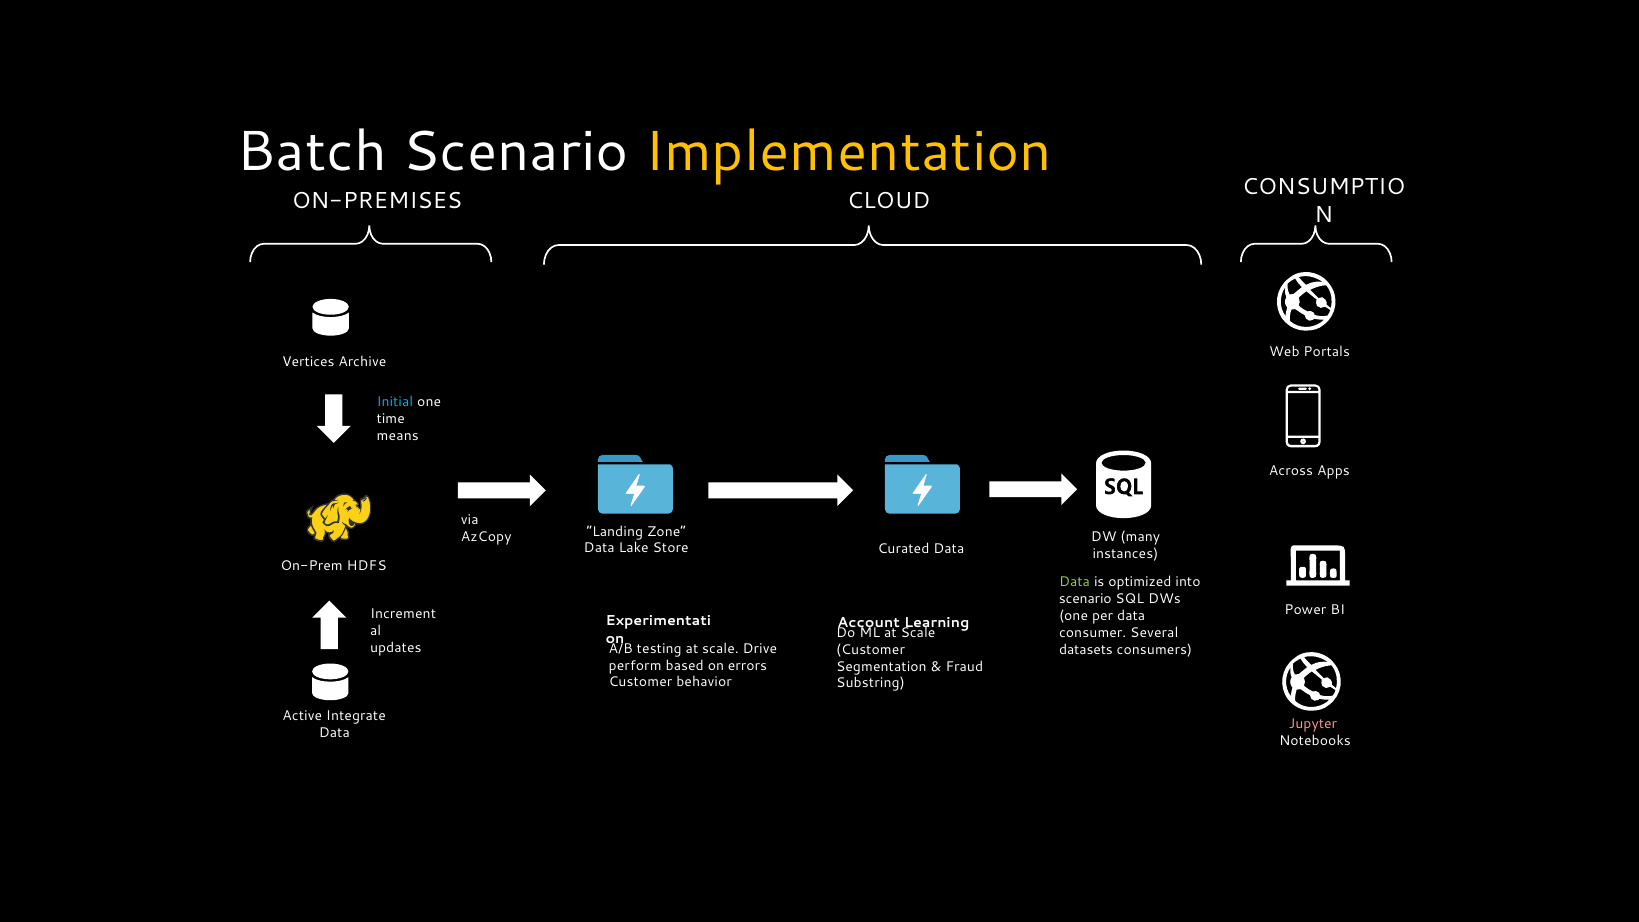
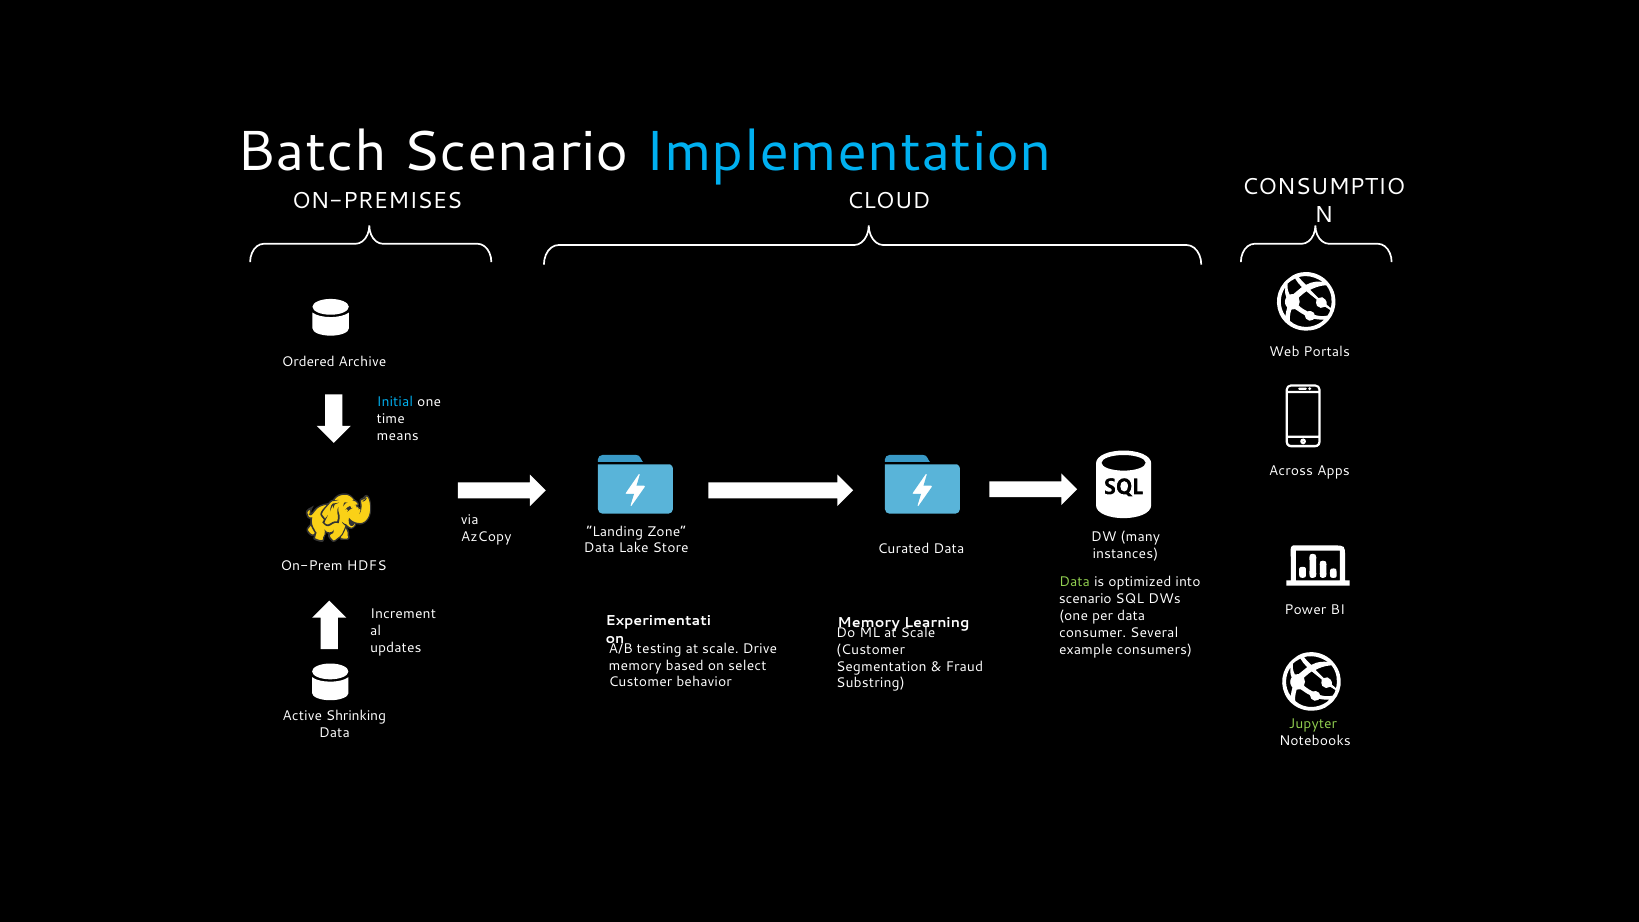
Implementation colour: yellow -> light blue (848, 152)
Vertices: Vertices -> Ordered (308, 362)
Account: Account -> Memory (869, 622)
datasets: datasets -> example (1086, 650)
perform: perform -> memory (635, 665)
errors: errors -> select (747, 665)
Integrate: Integrate -> Shrinking (356, 716)
Jupyter colour: pink -> light green (1313, 724)
